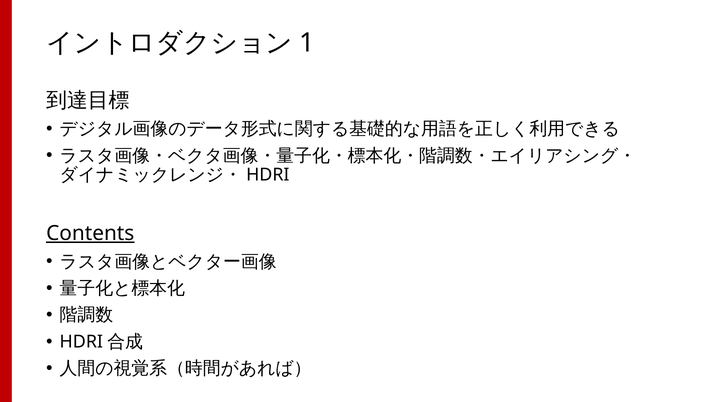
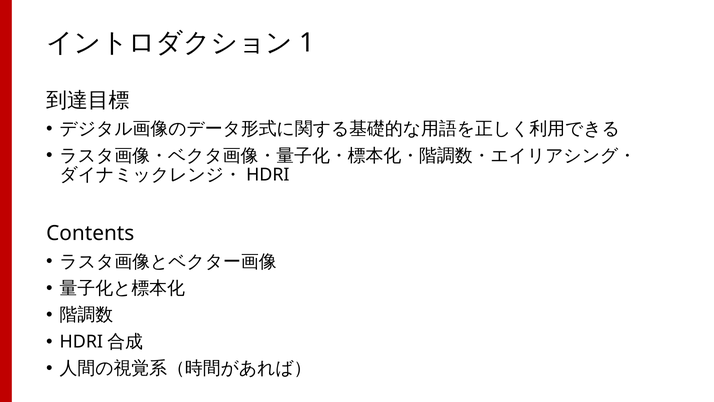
Contents underline: present -> none (90, 233)
